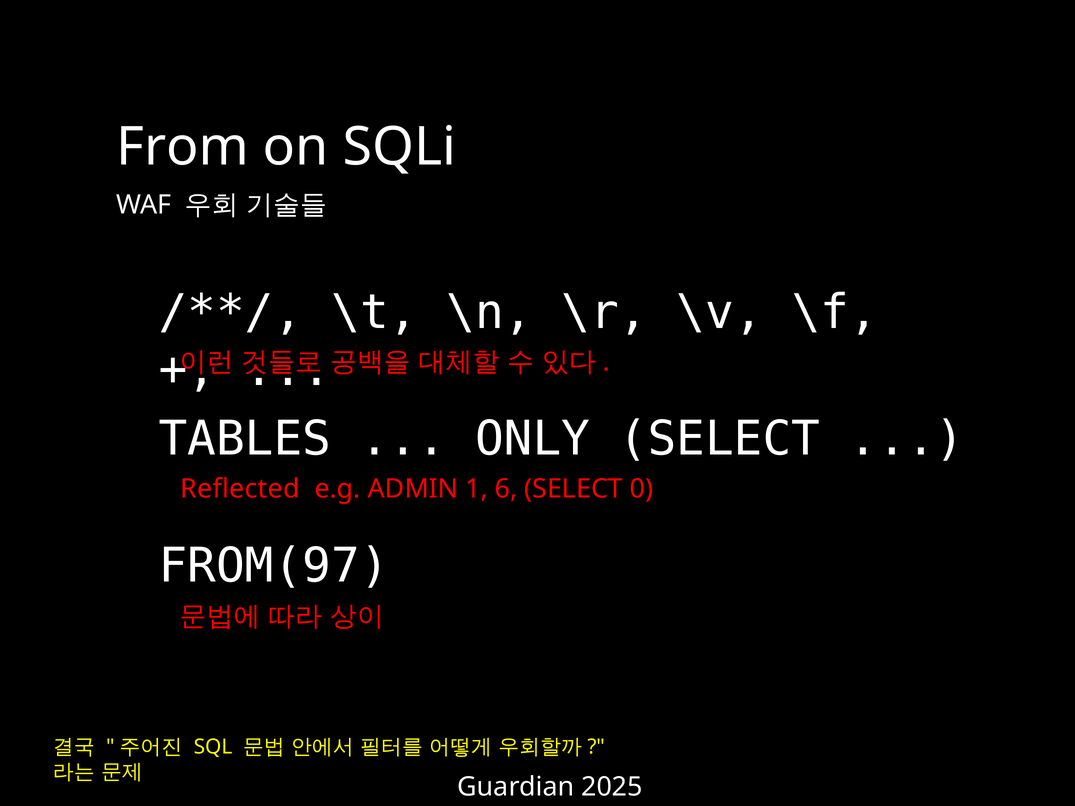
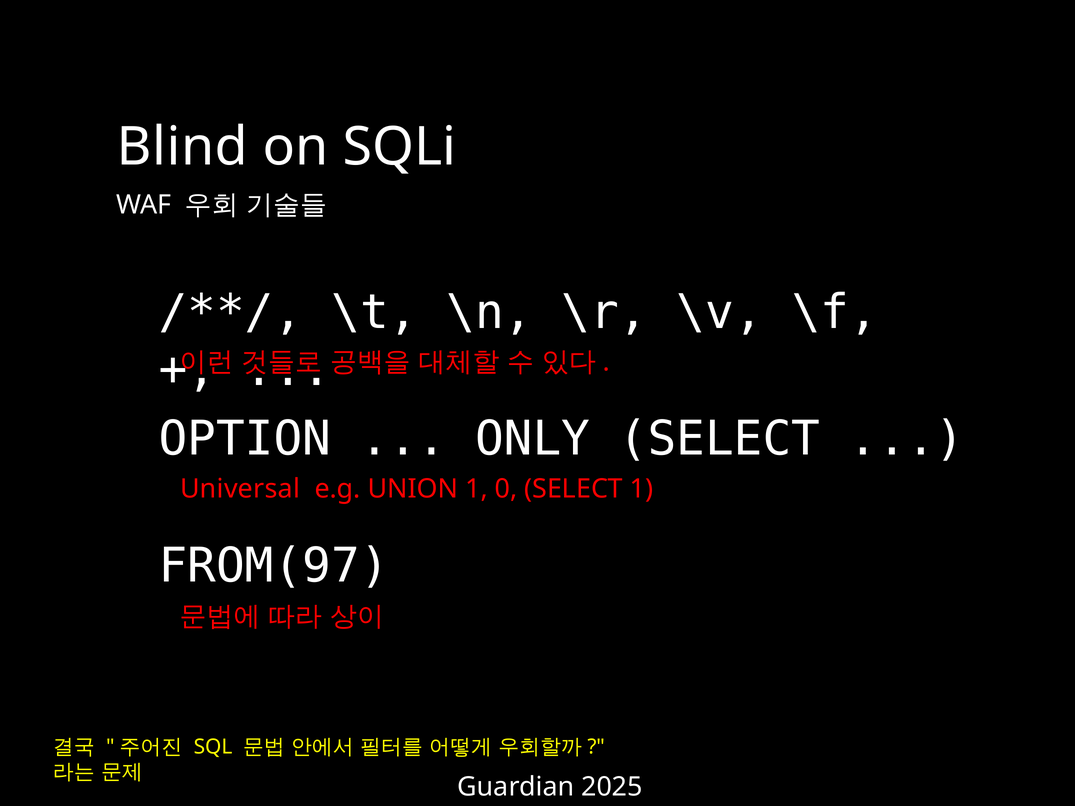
From: From -> Blind (182, 147)
TABLES: TABLES -> OPTION (245, 439)
Reflected: Reflected -> Universal (240, 489)
ADMIN: ADMIN -> UNION (413, 489)
6: 6 -> 0 (506, 489)
SELECT 0: 0 -> 1 (642, 489)
